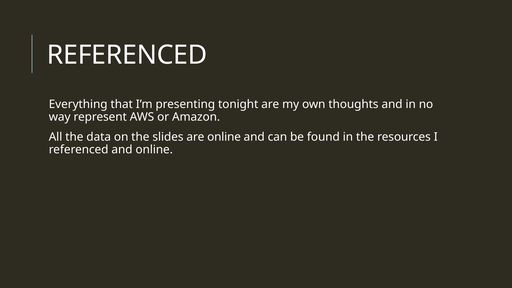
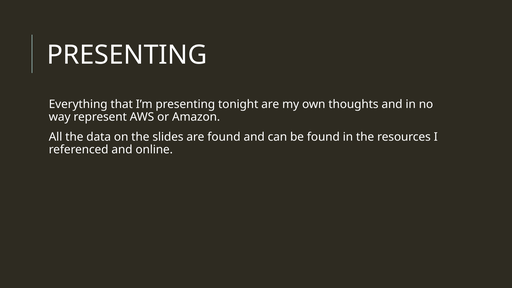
REFERENCED: REFERENCED -> PRESENTING (127, 55)
are online: online -> found (224, 137)
